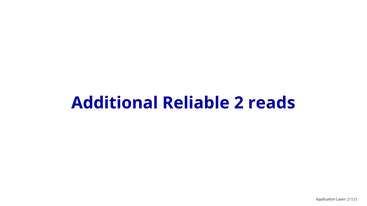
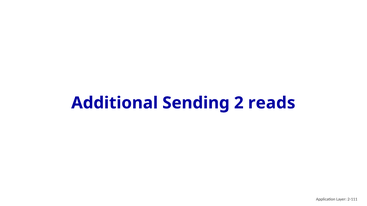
Reliable: Reliable -> Sending (196, 103)
